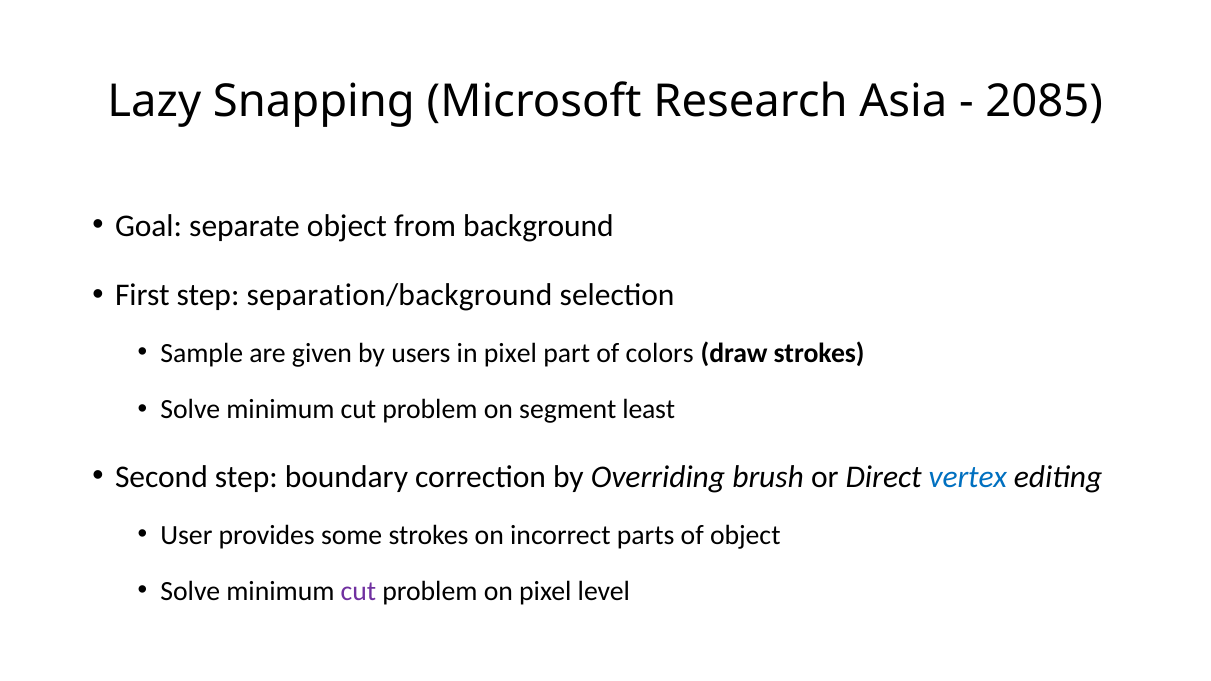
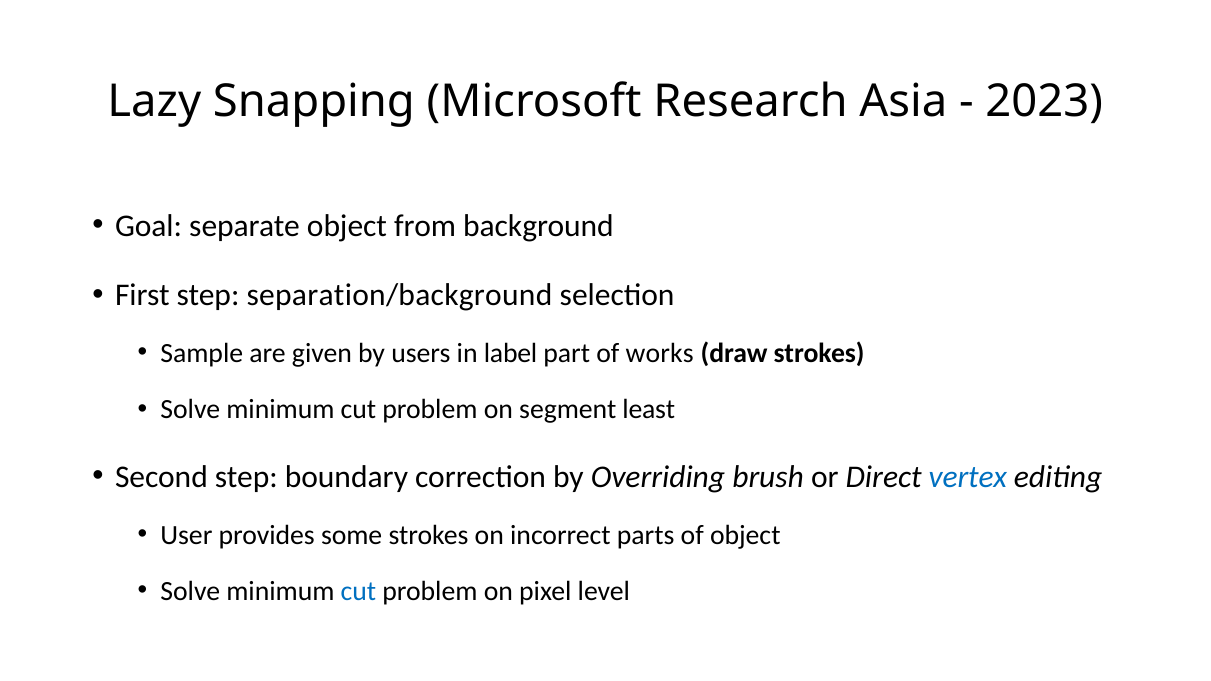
2085: 2085 -> 2023 (1044, 102)
in pixel: pixel -> label (511, 353)
colors: colors -> works (660, 353)
cut colour: purple -> blue (358, 591)
